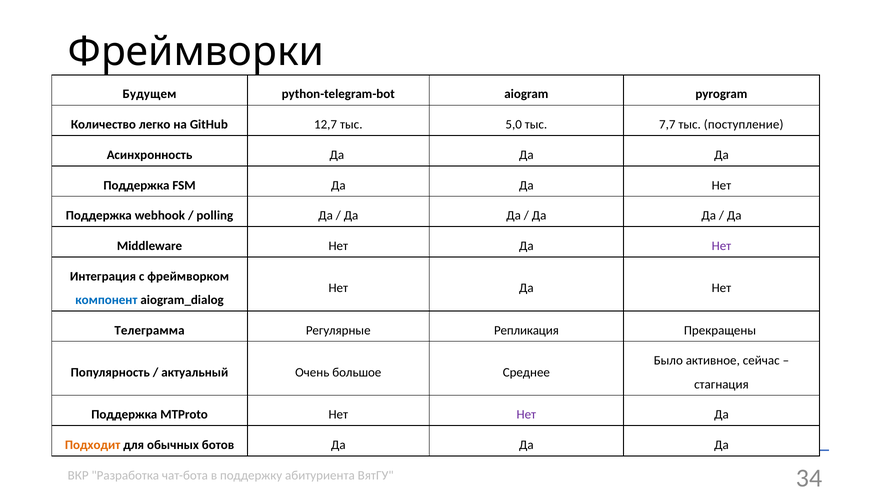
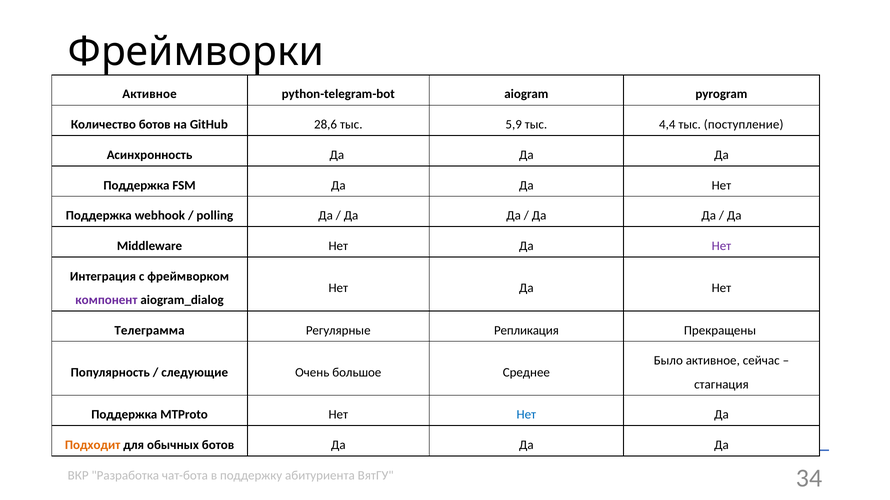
Будущем: Будущем -> Активное (150, 94)
Количество легко: легко -> ботов (155, 125)
12,7: 12,7 -> 28,6 (326, 125)
5,0: 5,0 -> 5,9 (514, 125)
7,7: 7,7 -> 4,4 (667, 125)
компонент colour: blue -> purple (106, 300)
актуальный: актуальный -> следующие (195, 373)
Нет colour: purple -> blue (526, 415)
